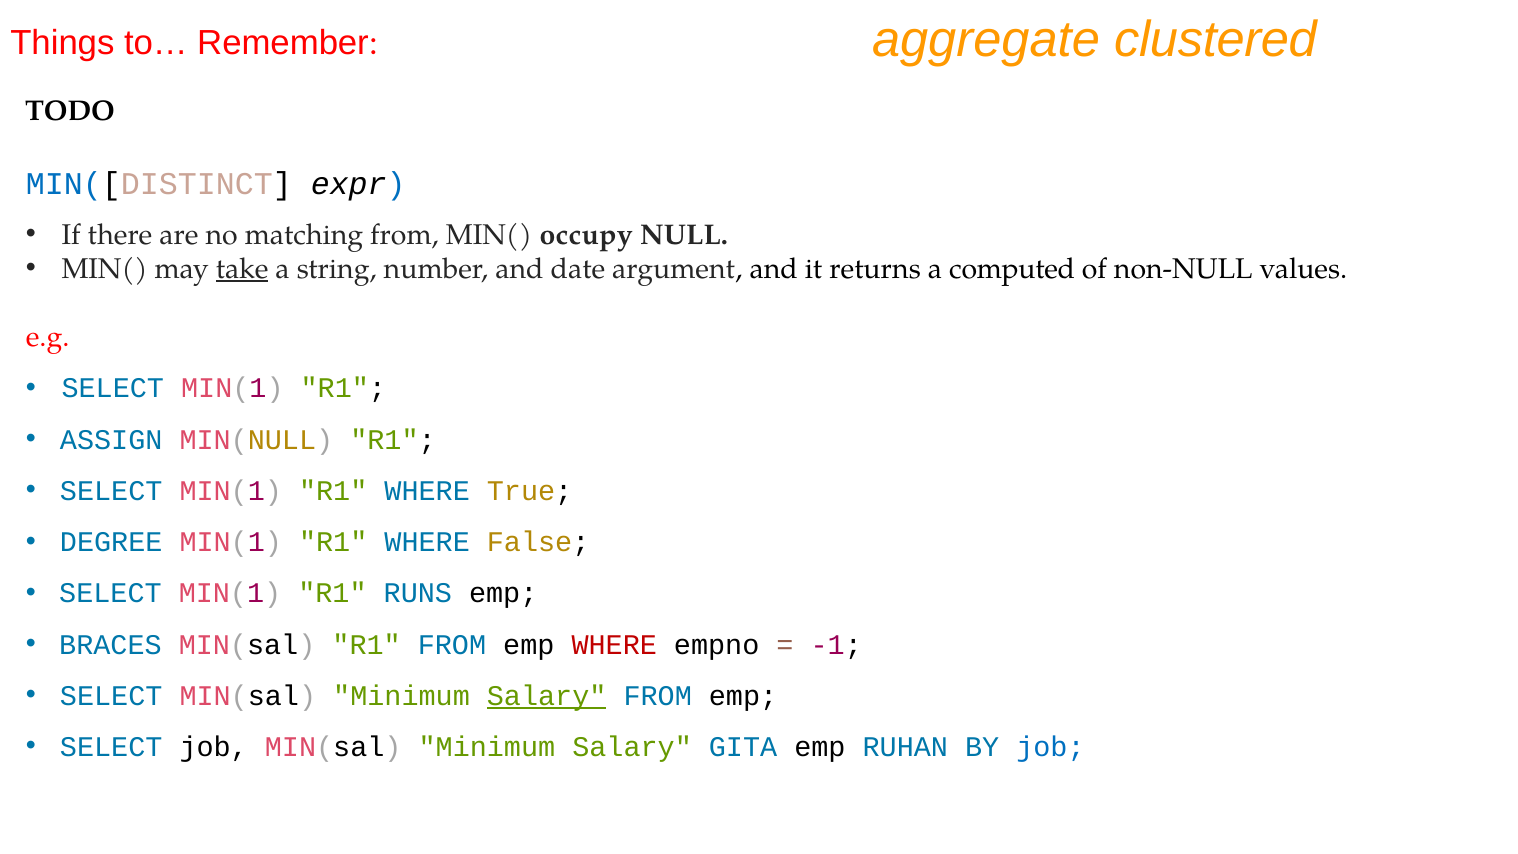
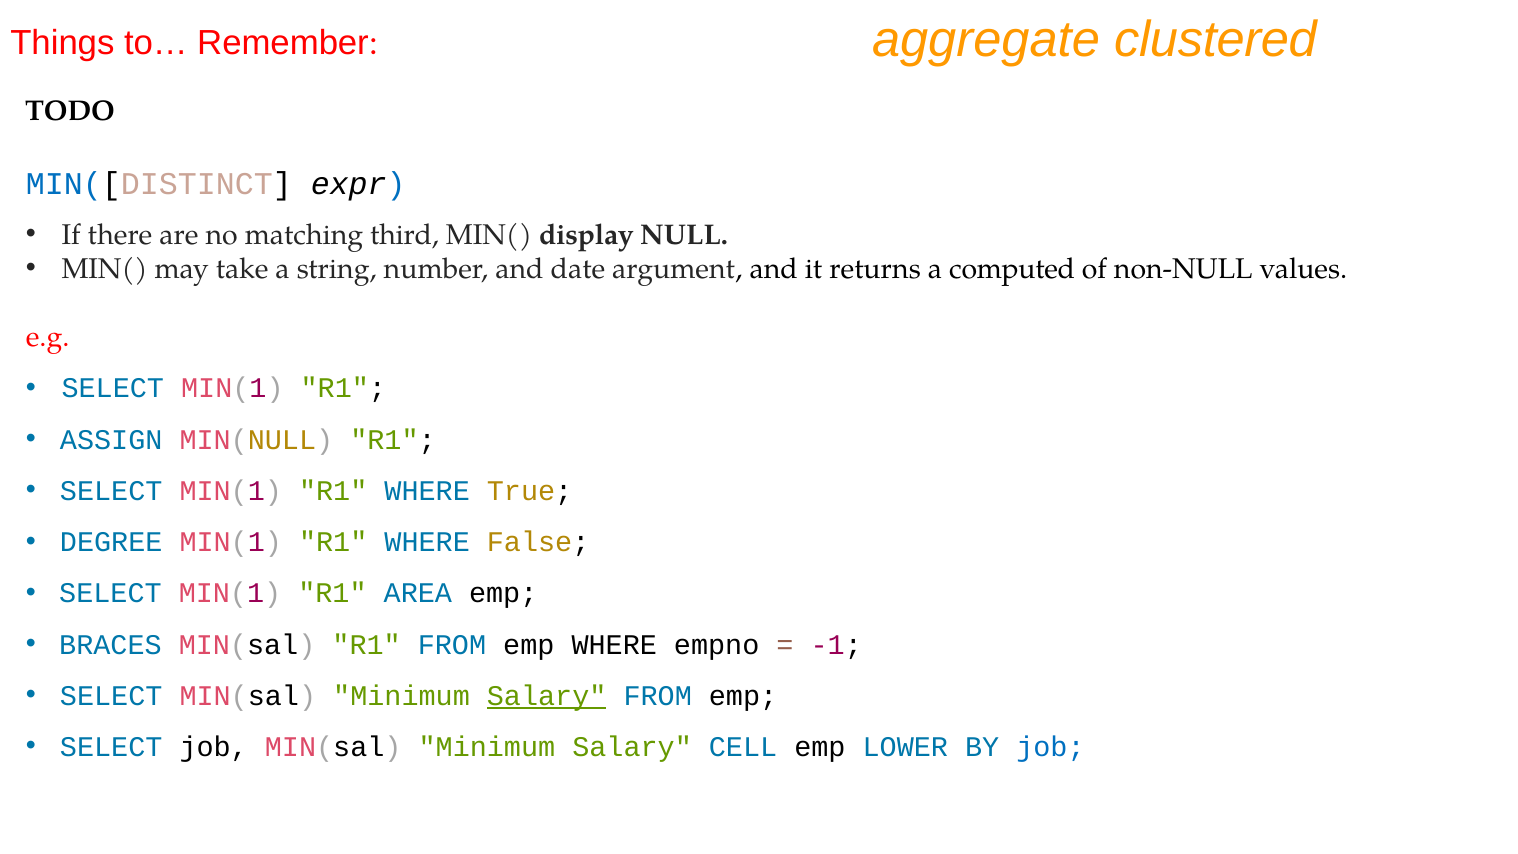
matching from: from -> third (405, 235)
occupy: occupy -> display (586, 235)
take underline: present -> none (242, 269)
RUNS: RUNS -> AREA (418, 593)
WHERE colour: red -> black (614, 645)
GITA: GITA -> CELL (743, 747)
RUHAN: RUHAN -> LOWER (905, 747)
